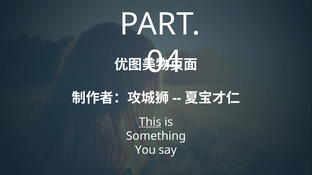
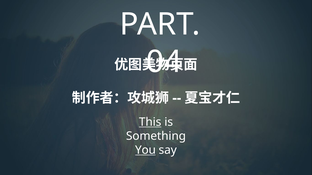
You underline: none -> present (145, 150)
